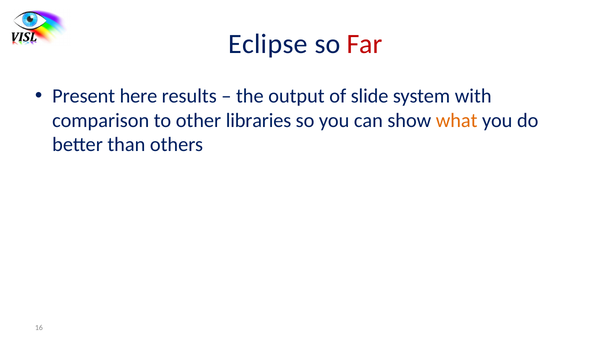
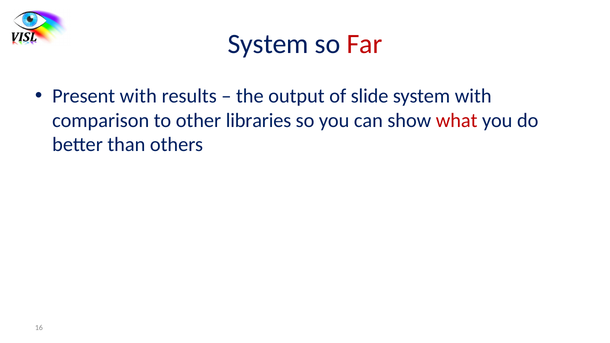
Eclipse: Eclipse -> System (268, 44)
Present here: here -> with (138, 96)
what colour: orange -> red (457, 120)
